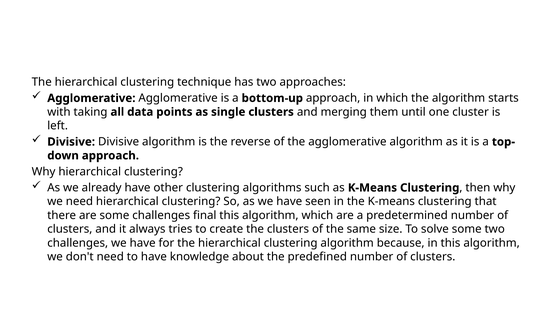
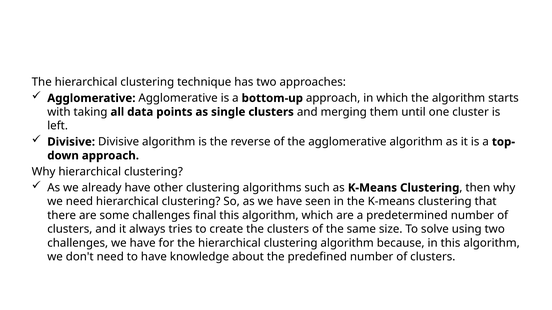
solve some: some -> using (467, 229)
